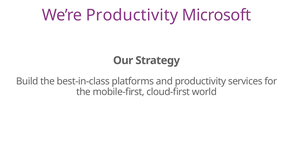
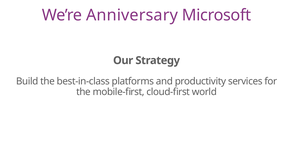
We’re Productivity: Productivity -> Anniversary (132, 15)
